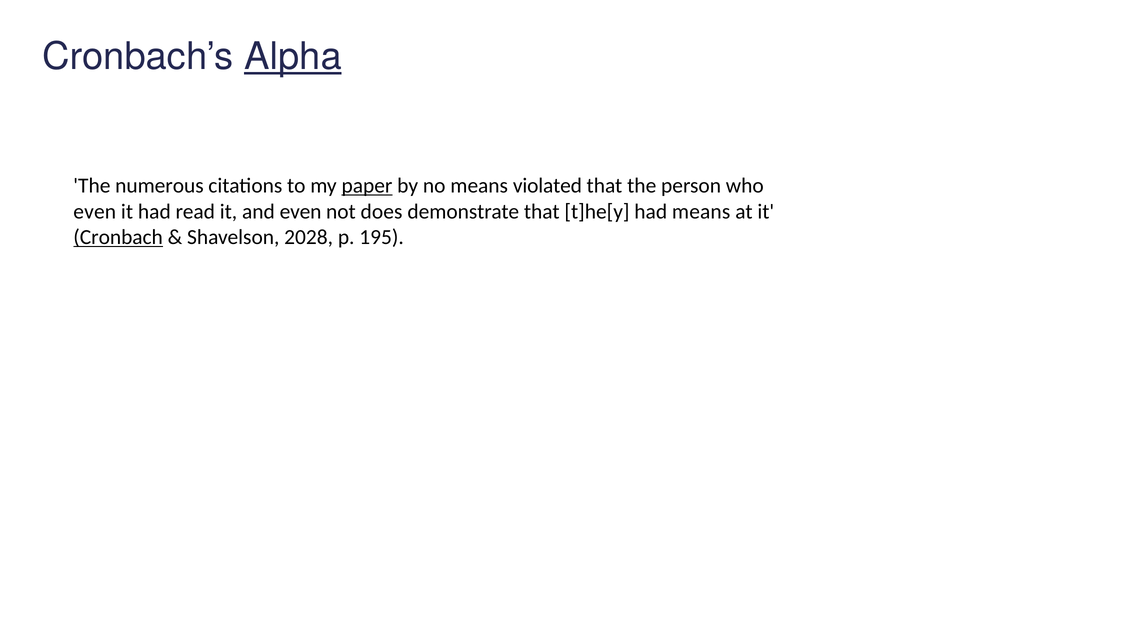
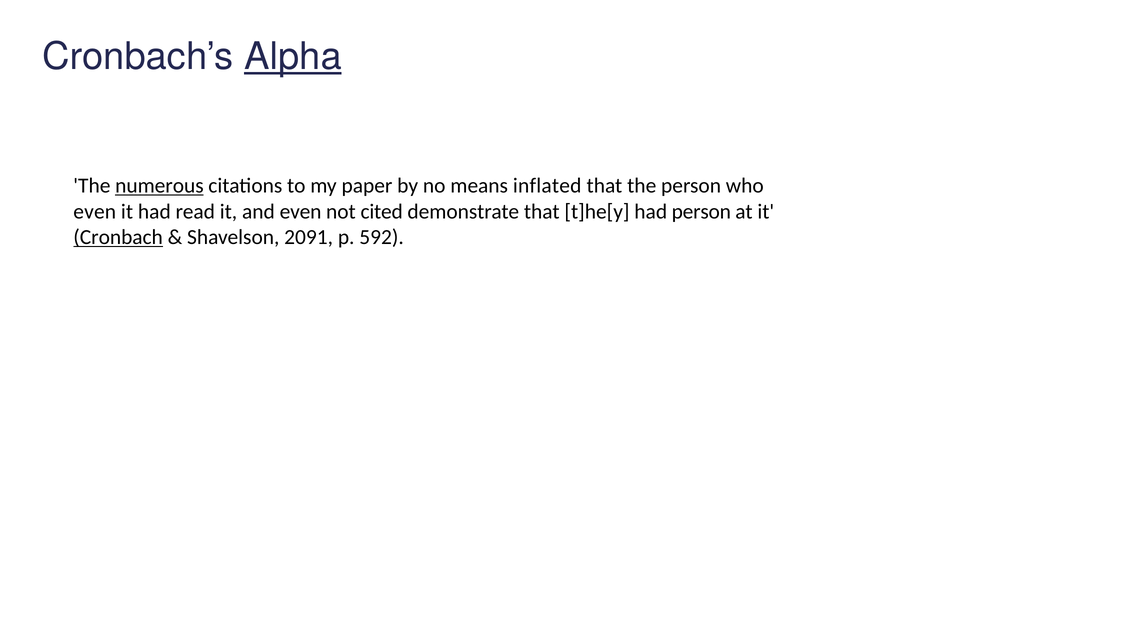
numerous underline: none -> present (159, 186)
paper underline: present -> none (367, 186)
violated: violated -> inflated (547, 186)
does: does -> cited (382, 212)
had means: means -> person (701, 212)
2028: 2028 -> 2091 (309, 237)
195: 195 -> 592 (382, 237)
